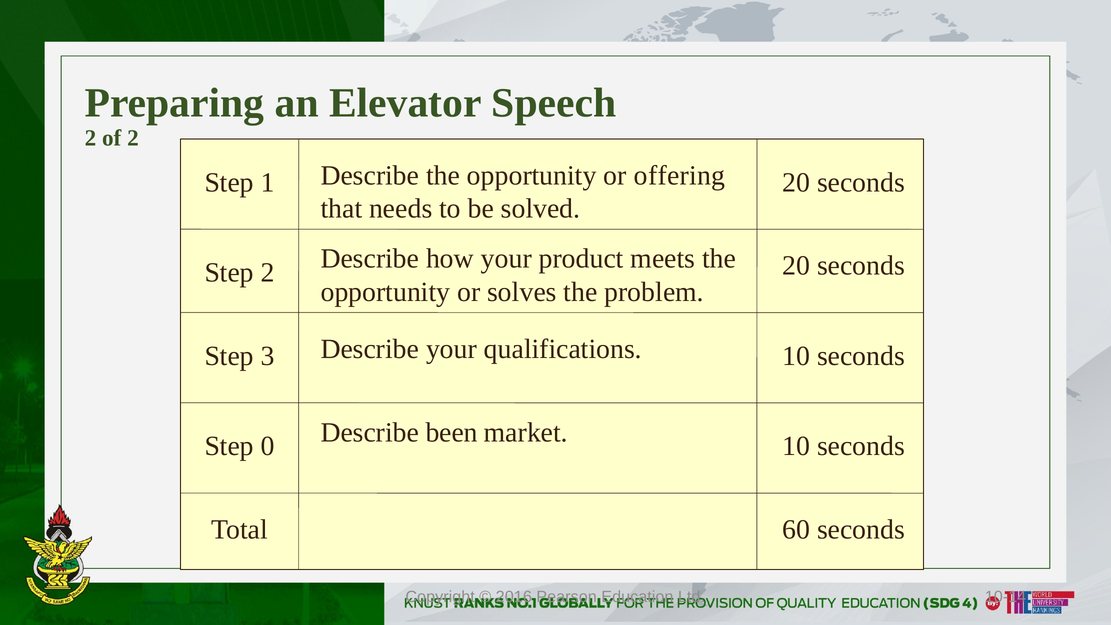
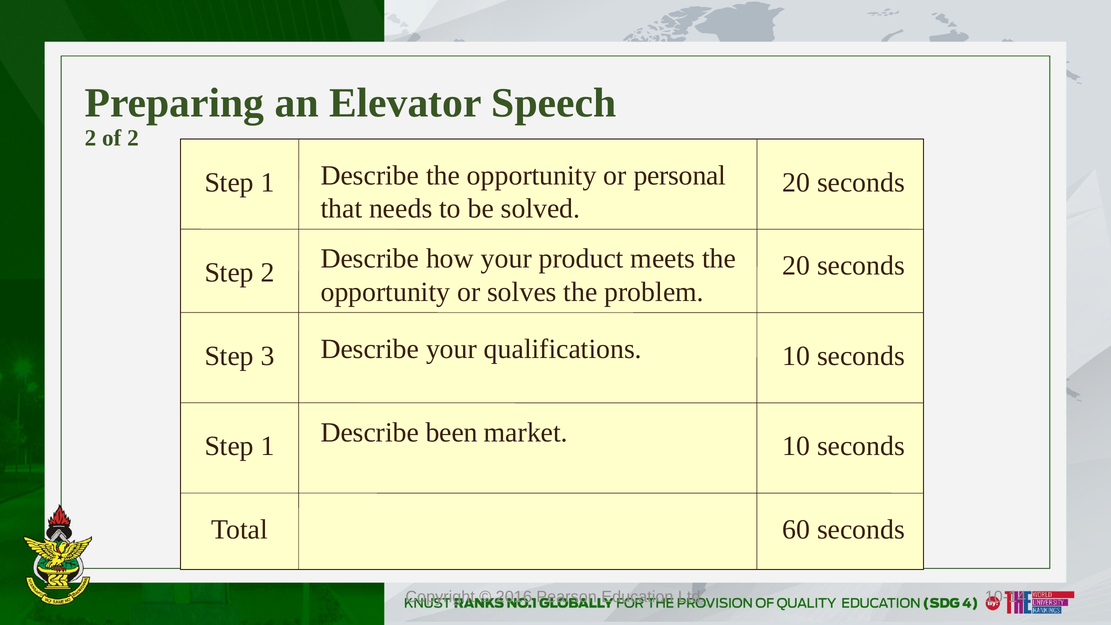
offering: offering -> personal (680, 175)
0: 0 -> 1 (268, 446)
